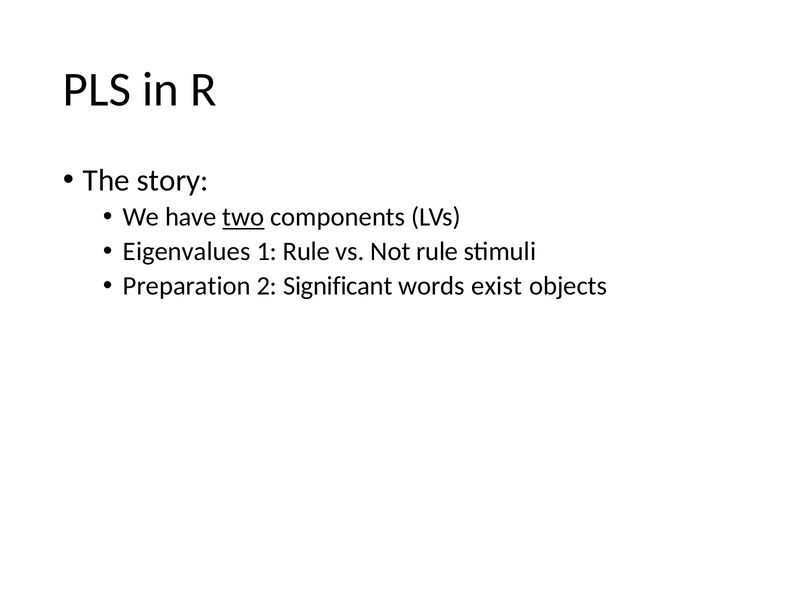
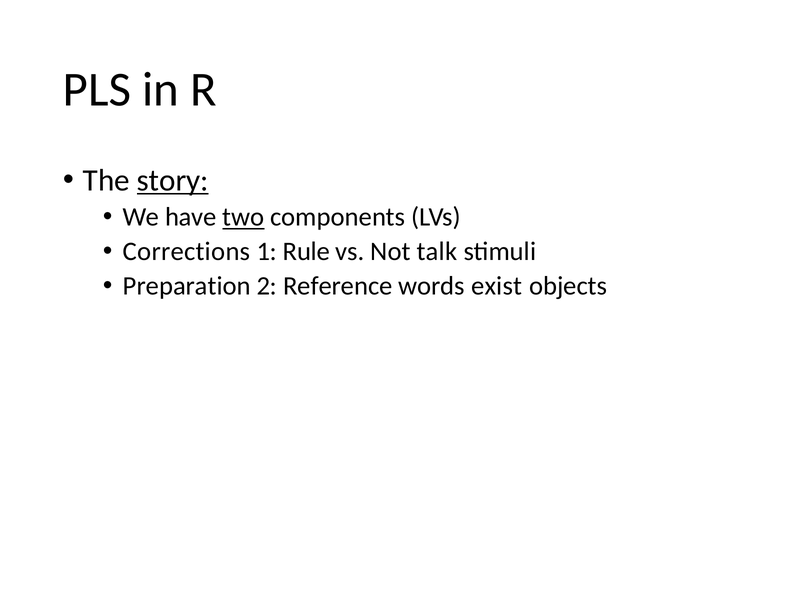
story underline: none -> present (173, 180)
Eigenvalues: Eigenvalues -> Corrections (187, 251)
Not rule: rule -> talk (437, 251)
Significant: Significant -> Reference (338, 286)
